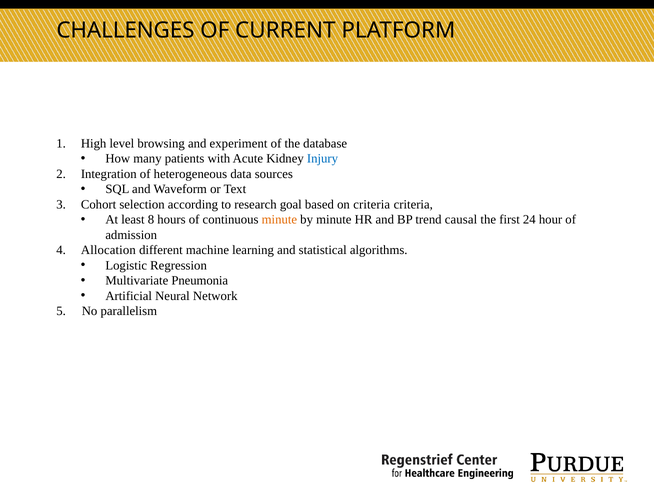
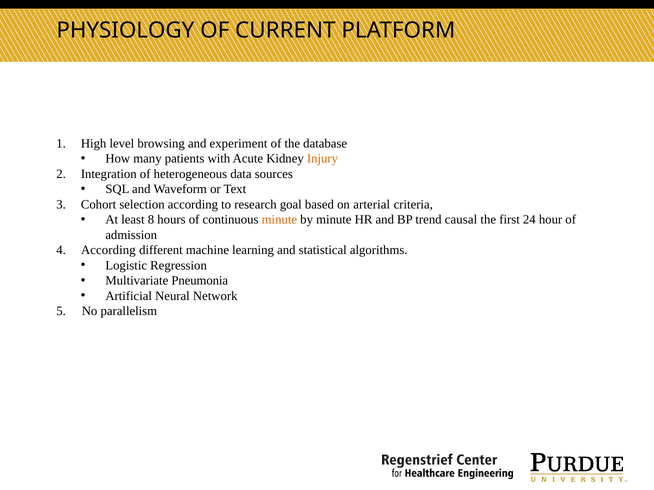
CHALLENGES: CHALLENGES -> PHYSIOLOGY (125, 30)
Injury colour: blue -> orange (323, 159)
on criteria: criteria -> arterial (372, 205)
Allocation: Allocation -> According (108, 250)
